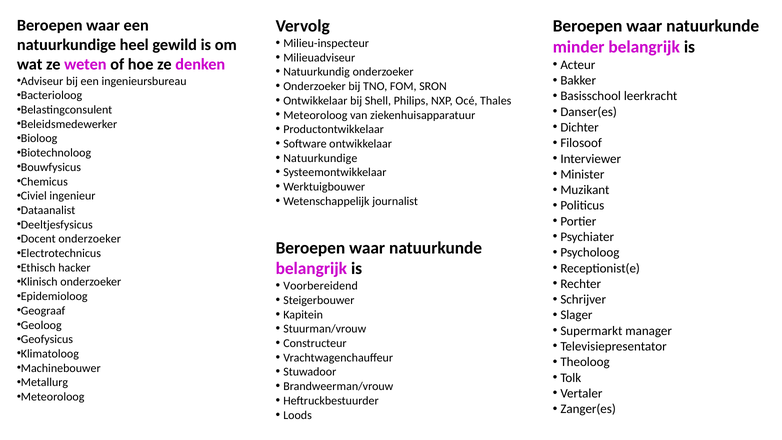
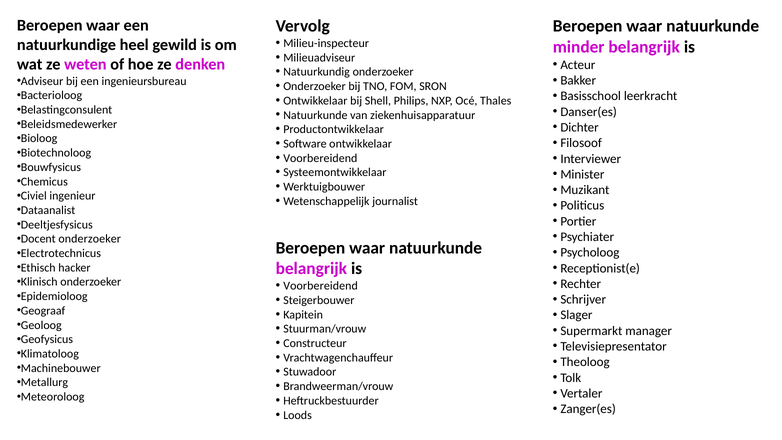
Meteoroloog: Meteoroloog -> Natuurkunde (315, 115)
Natuurkundige: Natuurkundige -> Voorbereidend (320, 158)
